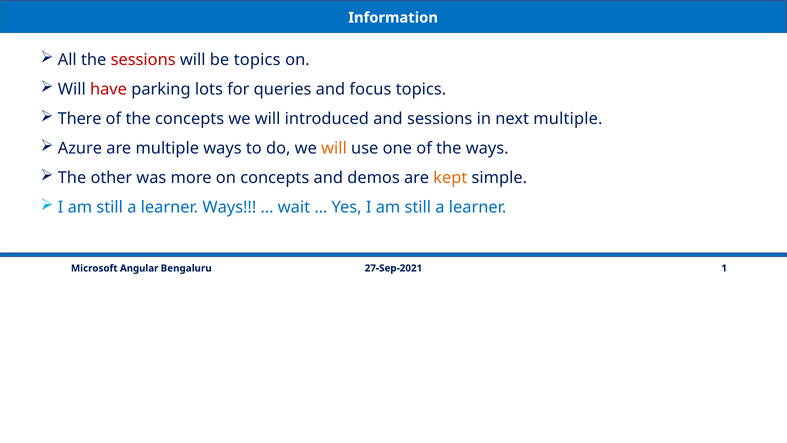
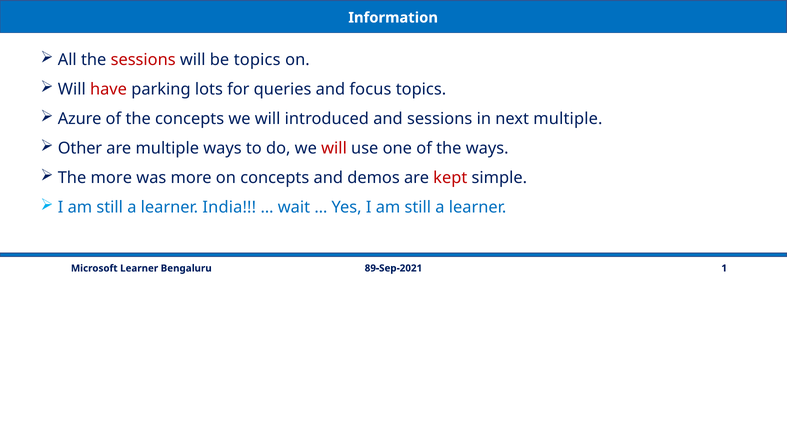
There: There -> Azure (80, 119)
Azure: Azure -> Other (80, 148)
will colour: orange -> red (334, 148)
The other: other -> more (111, 178)
kept colour: orange -> red (450, 178)
learner Ways: Ways -> India (229, 207)
27-Sep-2021: 27-Sep-2021 -> 89-Sep-2021 (393, 268)
Microsoft Angular: Angular -> Learner (139, 268)
